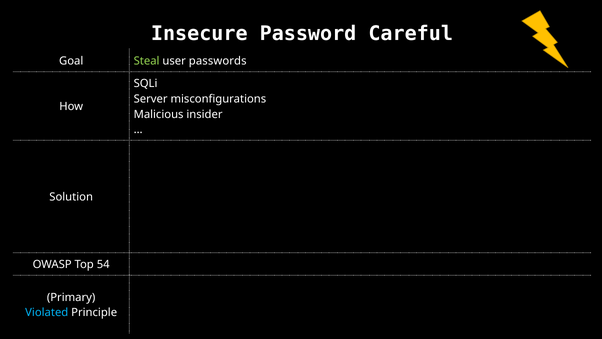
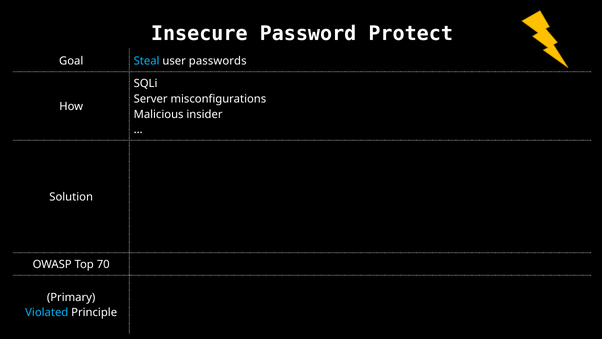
Careful: Careful -> Protect (411, 34)
Steal colour: light green -> light blue (147, 61)
54: 54 -> 70 (103, 264)
